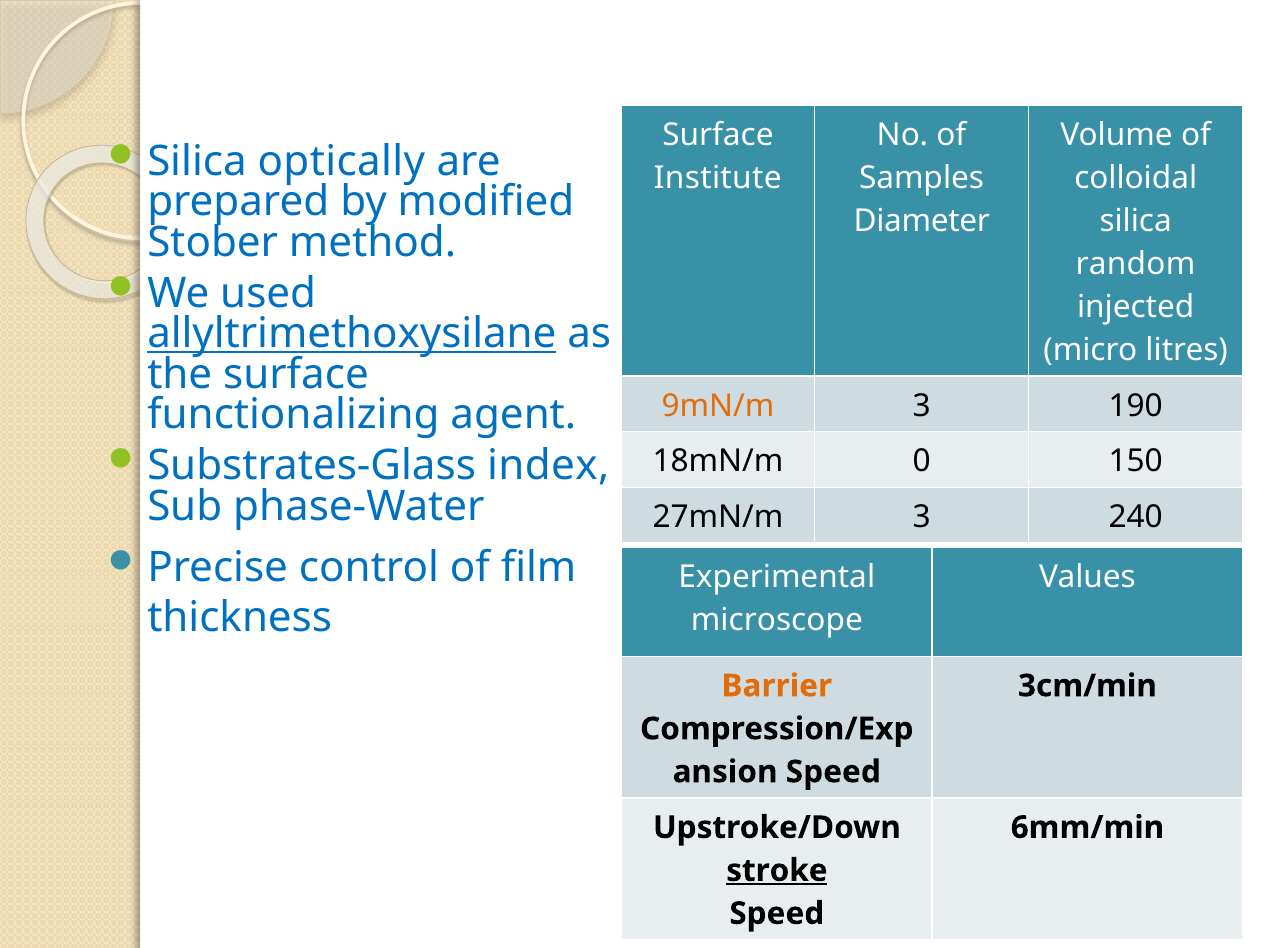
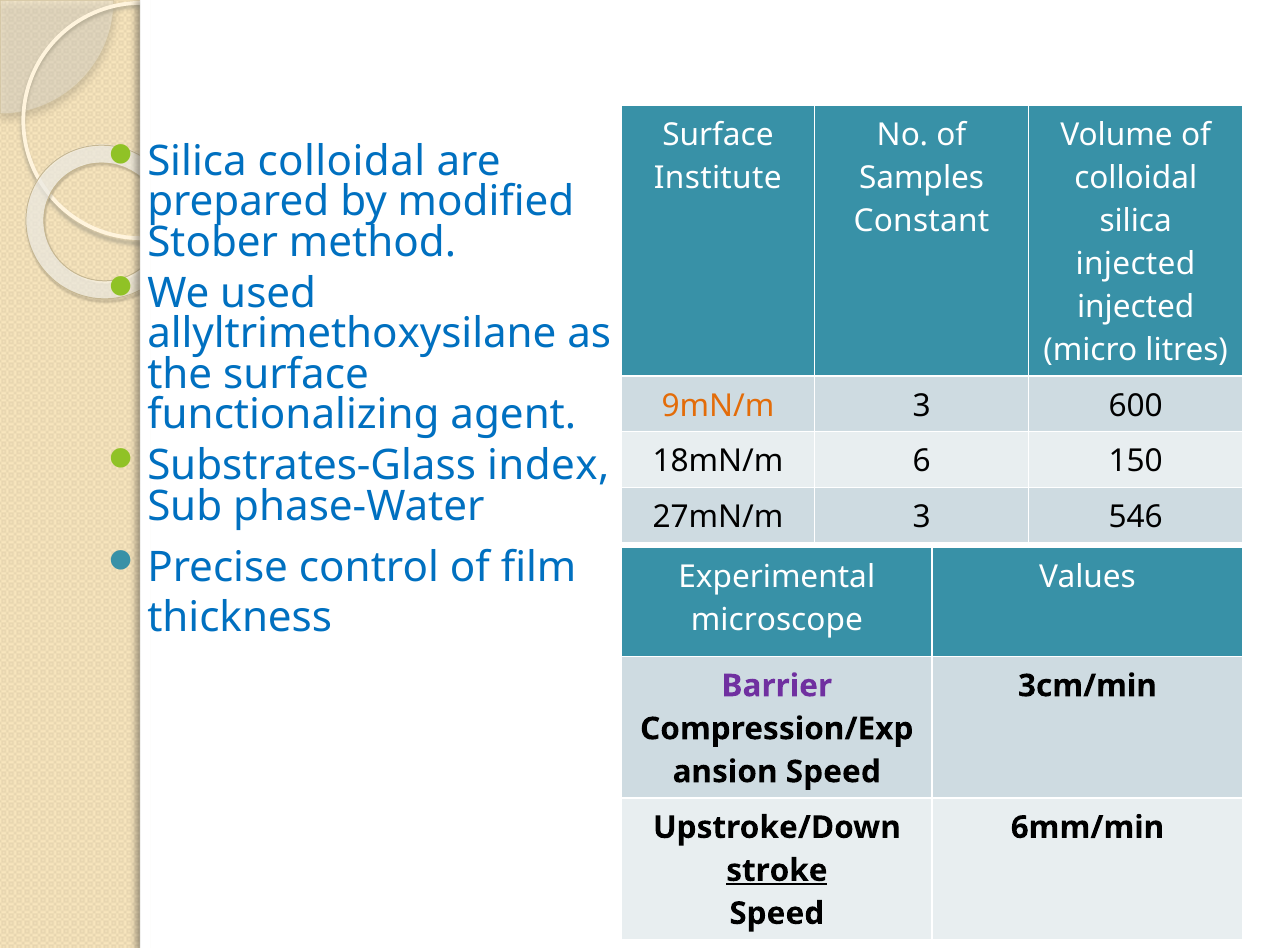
Silica optically: optically -> colloidal (341, 162)
Diameter: Diameter -> Constant (921, 221)
random: random -> injected (1135, 264)
allyltrimethoxysilane underline: present -> none (352, 334)
190: 190 -> 600 (1136, 406)
0: 0 -> 6 (922, 461)
240: 240 -> 546 (1136, 517)
Barrier colour: orange -> purple (777, 686)
